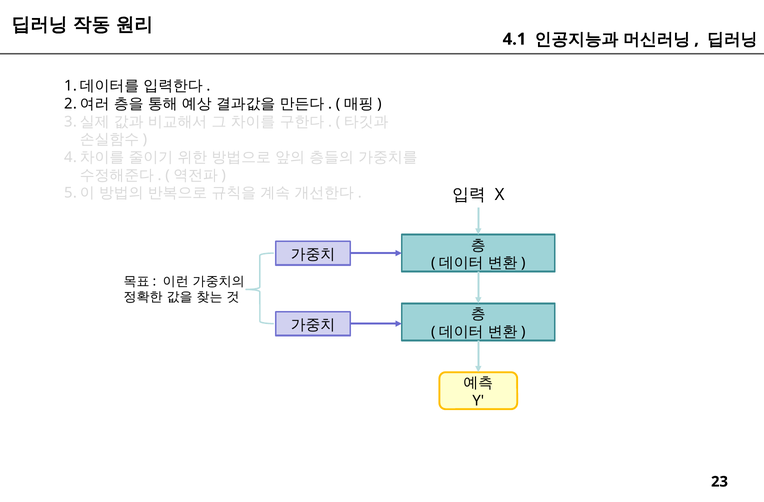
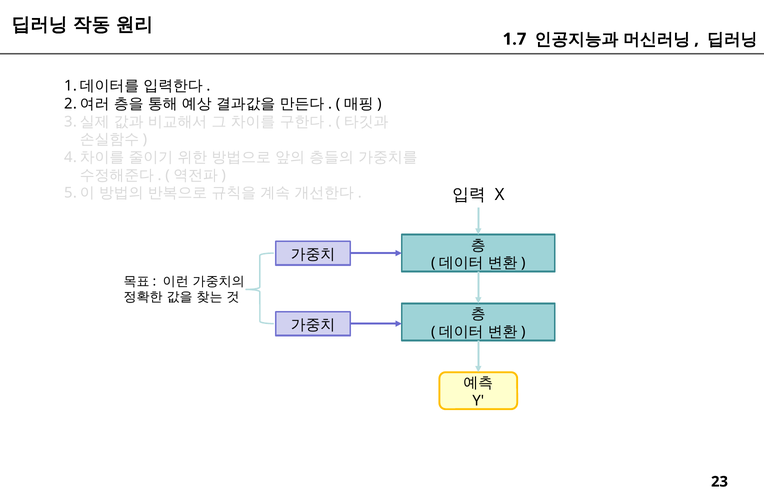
4.1: 4.1 -> 1.7 (515, 39)
